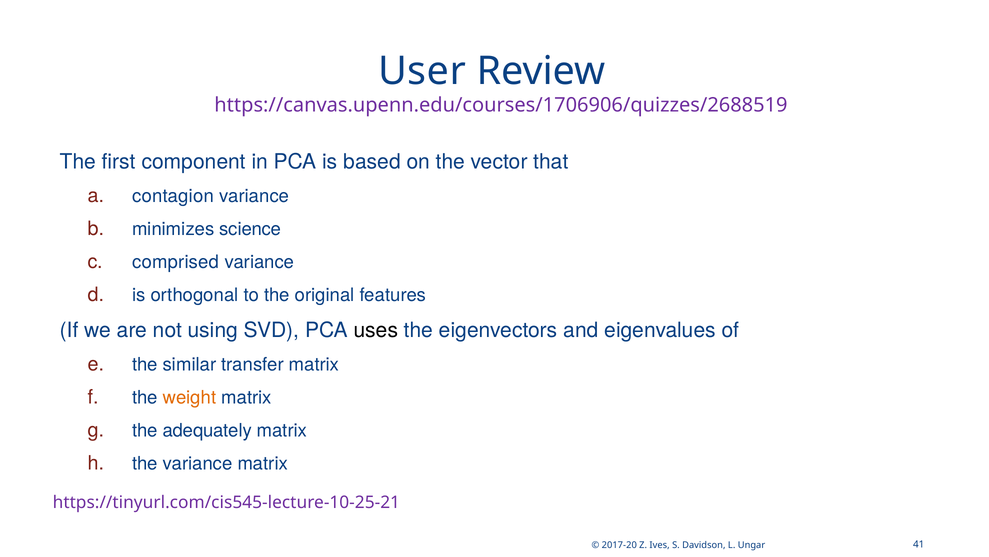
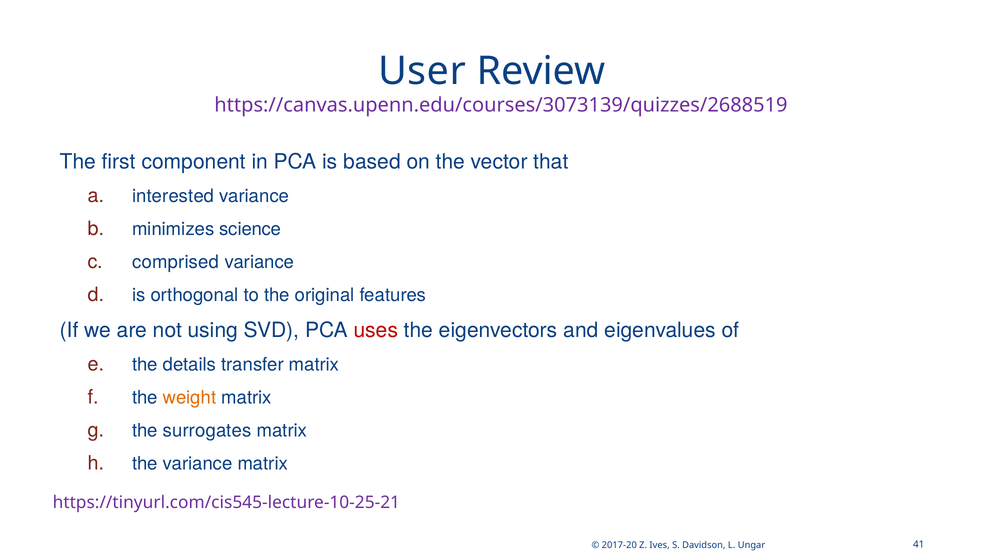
https://canvas.upenn.edu/courses/1706906/quizzes/2688519: https://canvas.upenn.edu/courses/1706906/quizzes/2688519 -> https://canvas.upenn.edu/courses/3073139/quizzes/2688519 (501, 105)
contagion: contagion -> interested (173, 196)
uses colour: black -> red (376, 330)
similar: similar -> details (189, 364)
adequately: adequately -> surrogates (207, 430)
